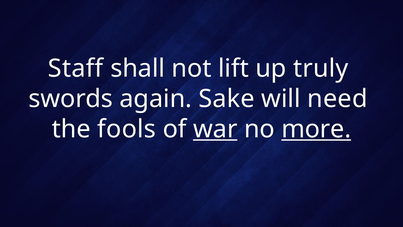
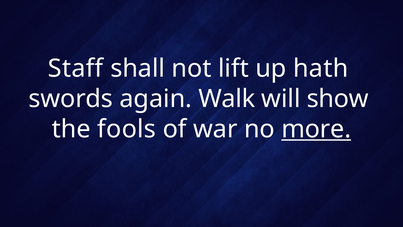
truly: truly -> hath (321, 68)
Sake: Sake -> Walk (227, 99)
need: need -> show (338, 99)
war underline: present -> none (215, 129)
